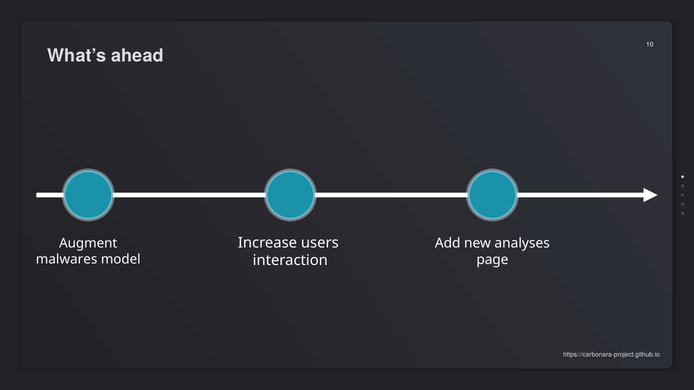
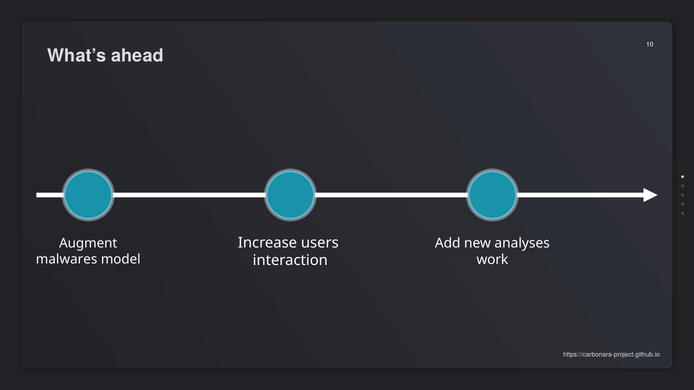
page: page -> work (492, 260)
